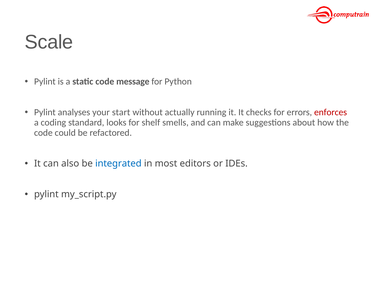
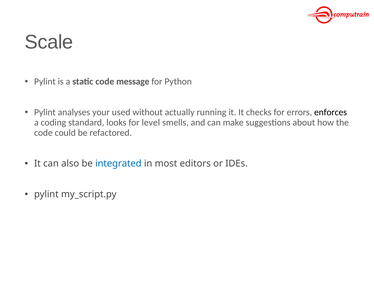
start: start -> used (121, 112)
enforces colour: red -> black (331, 112)
shelf: shelf -> level (151, 122)
